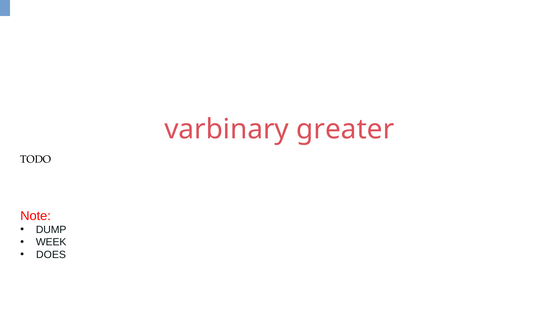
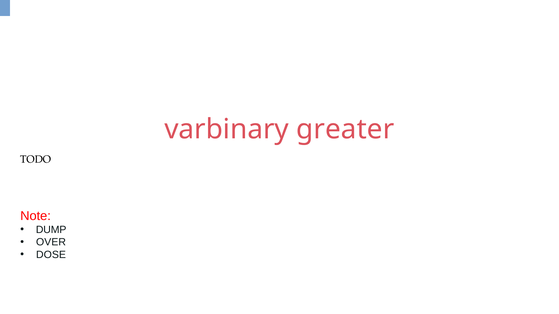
WEEK: WEEK -> OVER (51, 243)
DOES: DOES -> DOSE (51, 255)
